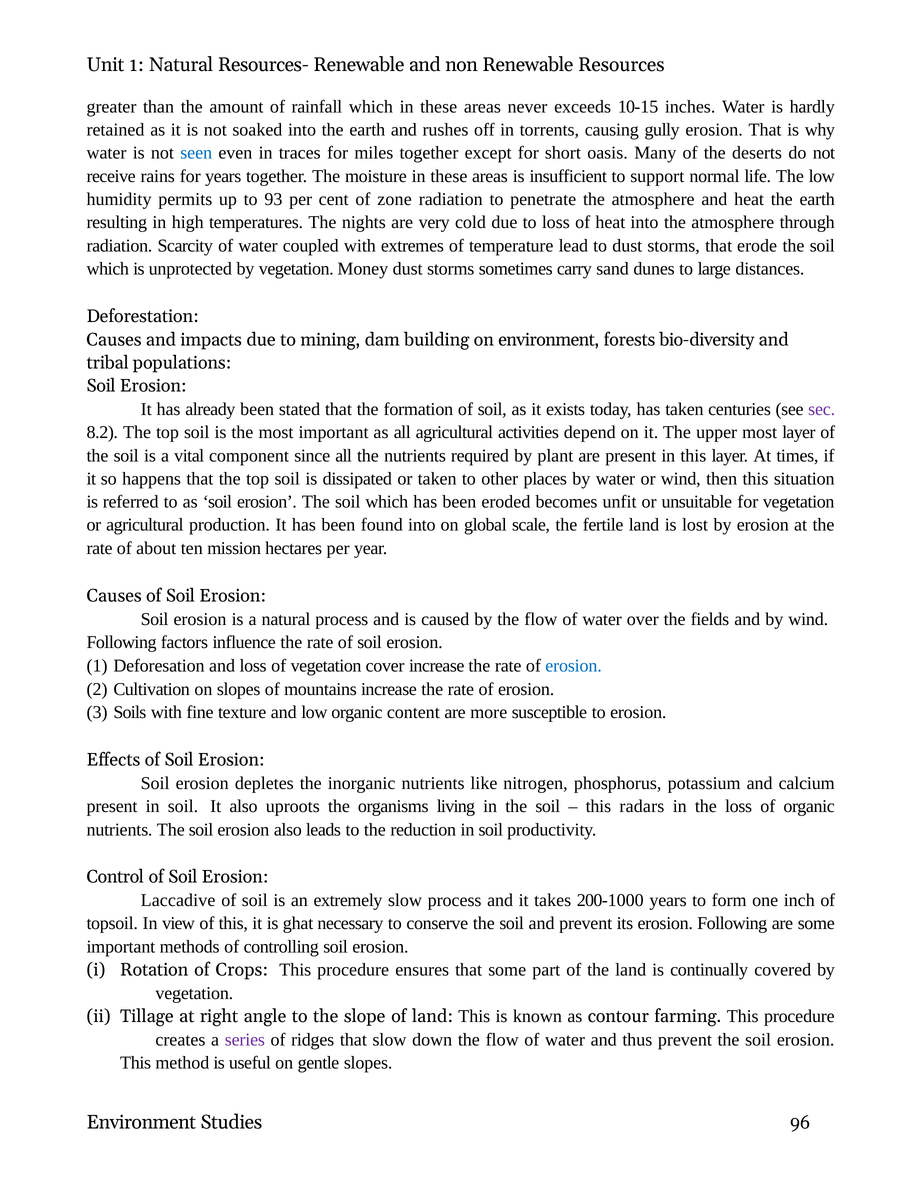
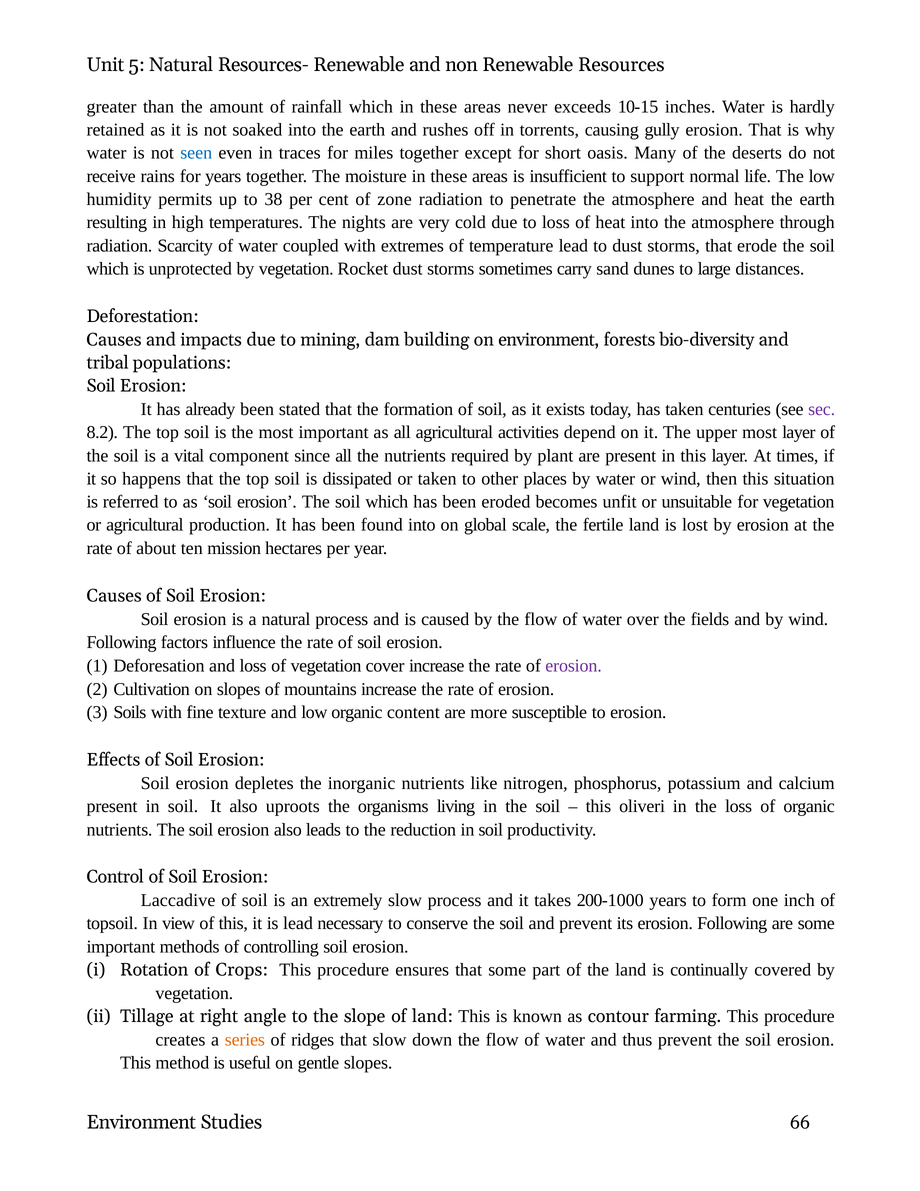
Unit 1: 1 -> 5 (137, 65)
93: 93 -> 38 (273, 199)
Money: Money -> Rocket (363, 269)
erosion colour: blue -> purple (574, 666)
radars: radars -> oliveri (642, 806)
is ghat: ghat -> lead (298, 923)
series colour: purple -> orange (245, 1039)
96: 96 -> 66 (800, 1122)
